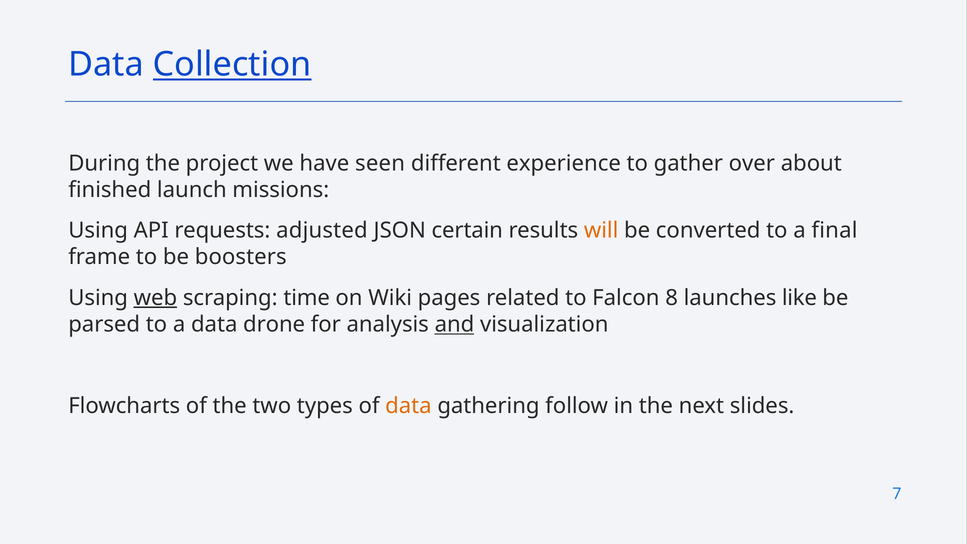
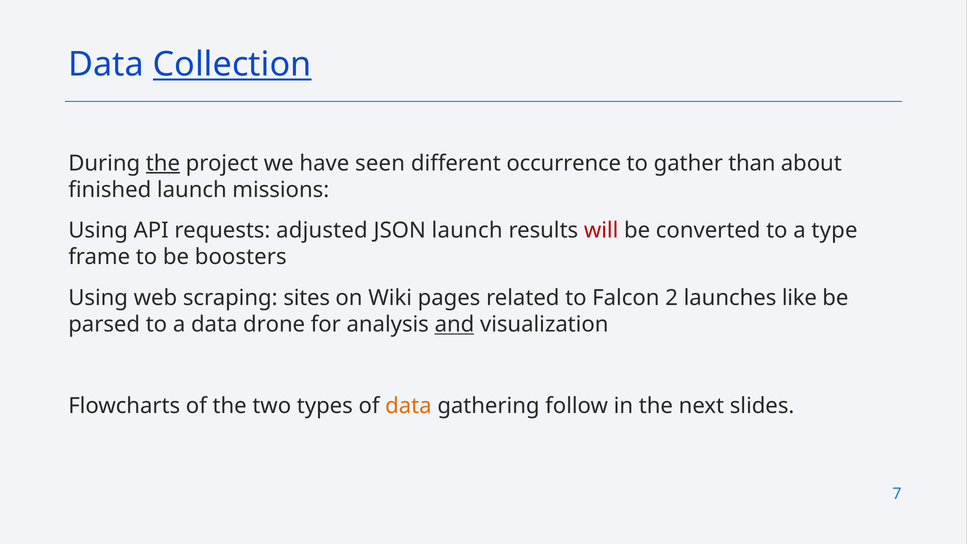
the underline: none -> present (163, 163)
experience: experience -> occurrence (564, 163)
over: over -> than (752, 163)
JSON certain: certain -> launch (467, 231)
will colour: orange -> red (601, 231)
final: final -> type (834, 231)
web underline: present -> none (155, 298)
time: time -> sites (307, 298)
8: 8 -> 2 (672, 298)
